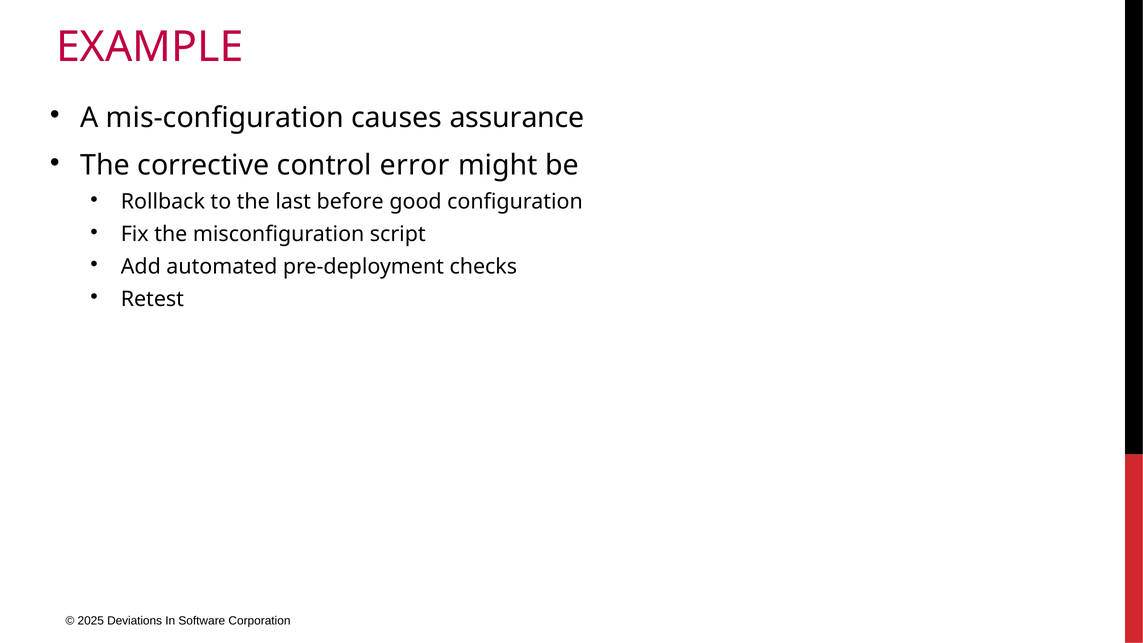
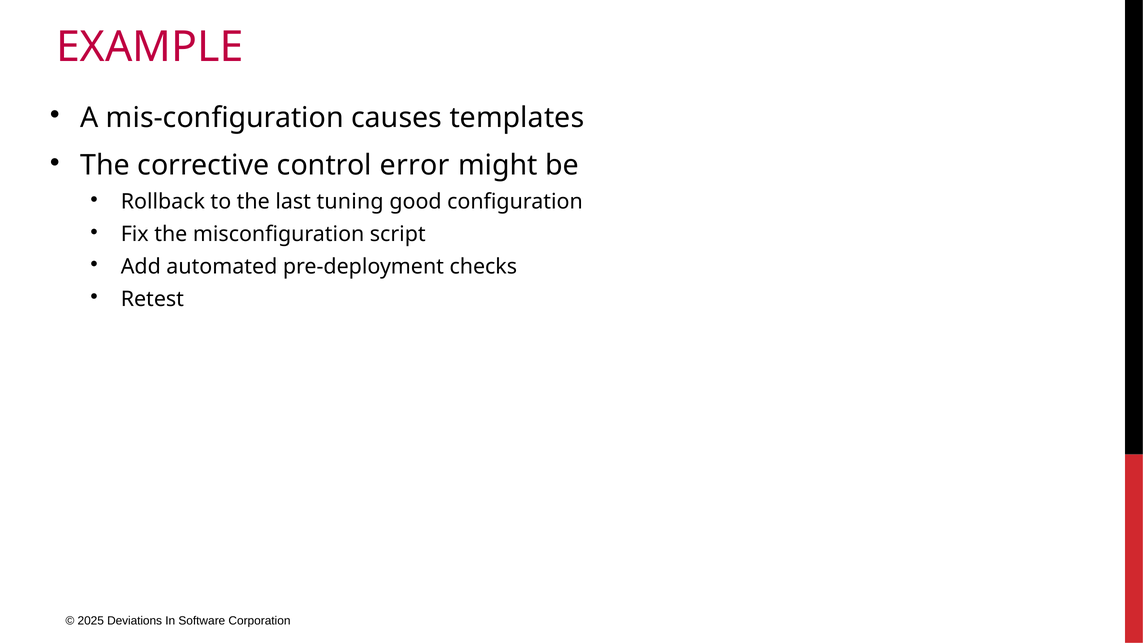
assurance: assurance -> templates (517, 118)
before: before -> tuning (350, 202)
